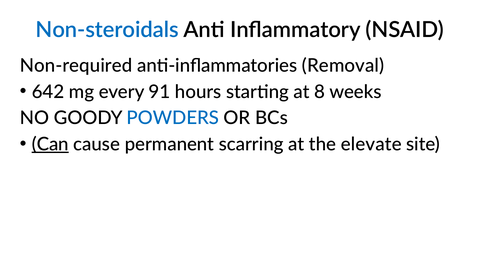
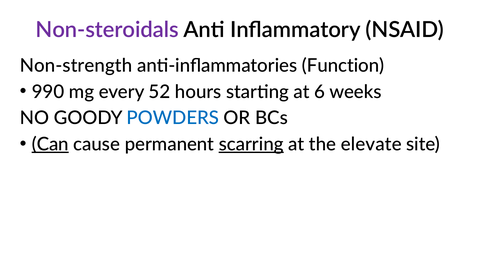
Non-steroidals colour: blue -> purple (107, 30)
Non-required: Non-required -> Non-strength (76, 65)
Removal: Removal -> Function (343, 65)
642: 642 -> 990 (48, 92)
91: 91 -> 52 (159, 92)
8: 8 -> 6 (320, 92)
scarring underline: none -> present (251, 144)
